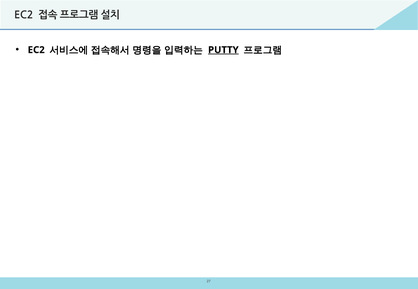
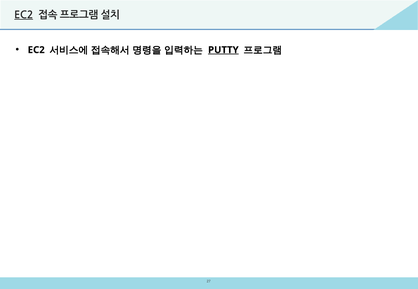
EC2 underline: none -> present (24, 15)
